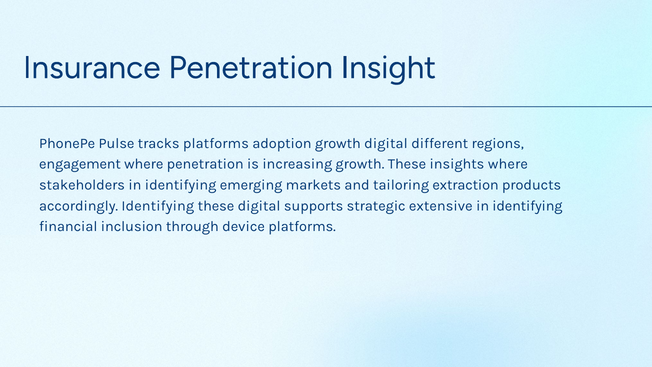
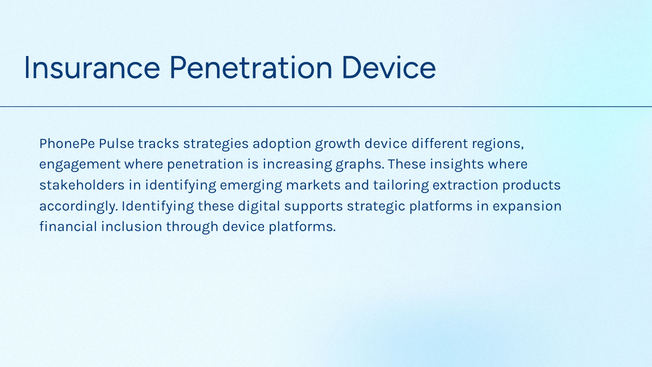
Penetration Insight: Insight -> Device (388, 68)
tracks platforms: platforms -> strategies (216, 143)
growth digital: digital -> device (386, 143)
increasing growth: growth -> graphs (360, 164)
strategic extensive: extensive -> platforms (441, 206)
identifying: identifying -> expansion (527, 206)
